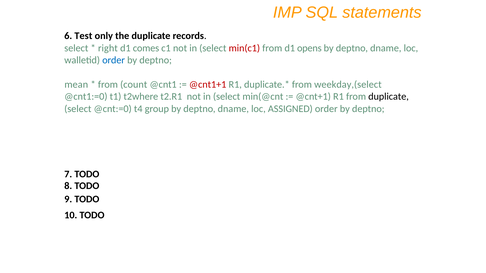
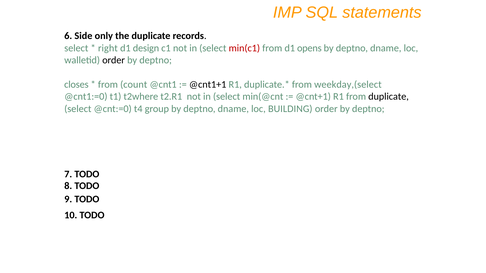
Test: Test -> Side (83, 36)
comes: comes -> design (146, 48)
order colour: blue -> black (114, 60)
mean: mean -> closes (76, 85)
@cnt1+1 colour: red -> black (208, 85)
ASSIGNED: ASSIGNED -> BUILDING (290, 109)
